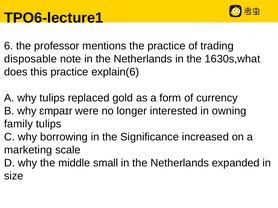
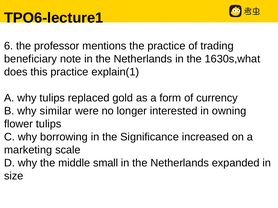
disposable: disposable -> beneficiary (31, 59)
explain(6: explain(6 -> explain(1 (115, 72)
ɛmpaɪr: ɛmpaɪr -> similar (56, 111)
family: family -> flower (19, 124)
